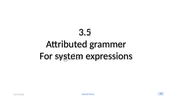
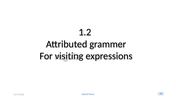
3.5: 3.5 -> 1.2 (85, 32)
system: system -> visiting (69, 56)
